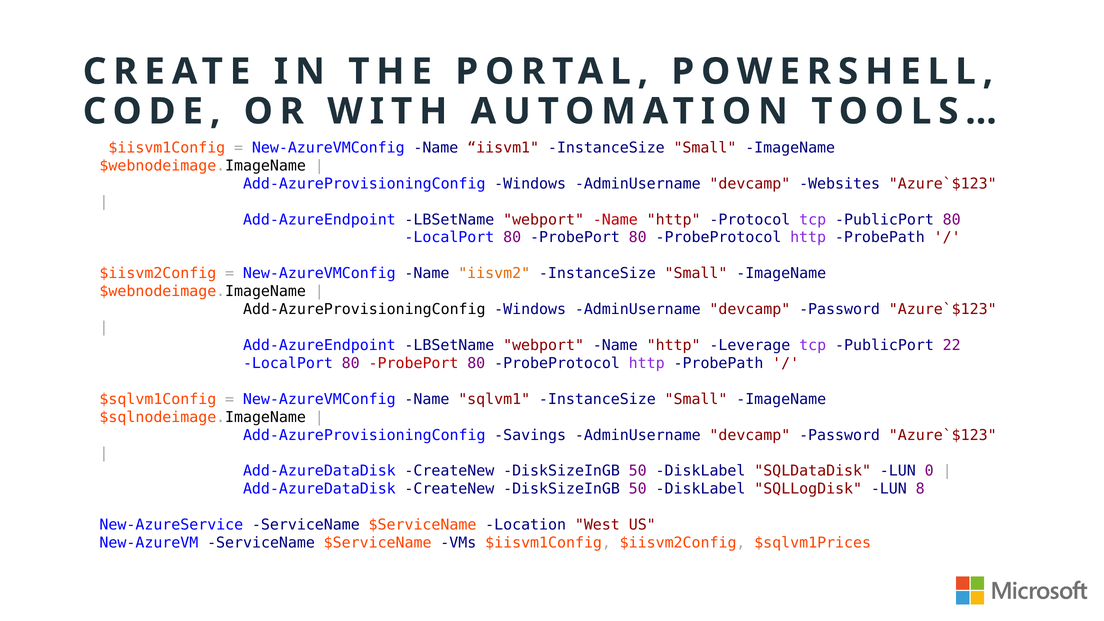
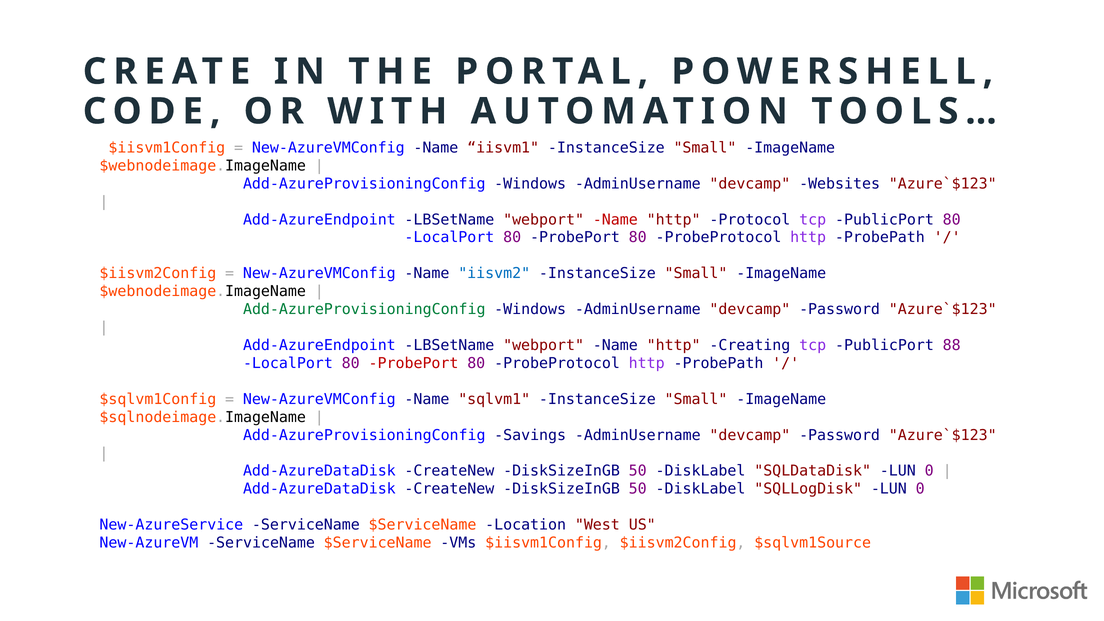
iisvm2 colour: orange -> blue (494, 273)
Add-AzureProvisioningConfig colour: black -> green (364, 309)
Leverage: Leverage -> Creating (750, 345)
22: 22 -> 88 (952, 345)
SQLLogDisk LUN 8: 8 -> 0 (920, 489)
$sqlvm1Prices: $sqlvm1Prices -> $sqlvm1Source (813, 543)
